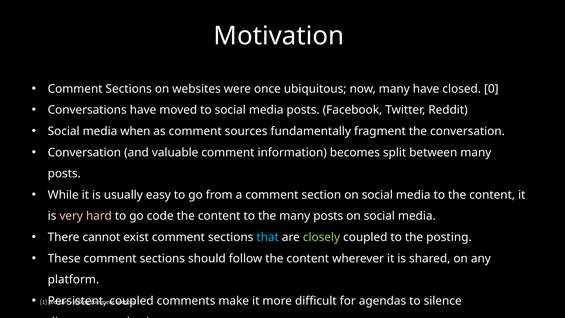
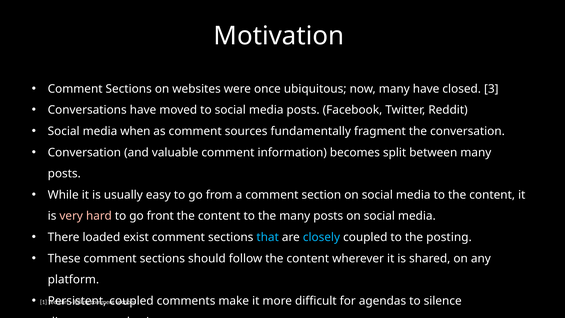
0: 0 -> 3 (491, 89)
code: code -> front (160, 216)
cannot: cannot -> loaded (101, 237)
closely colour: light green -> light blue (321, 237)
